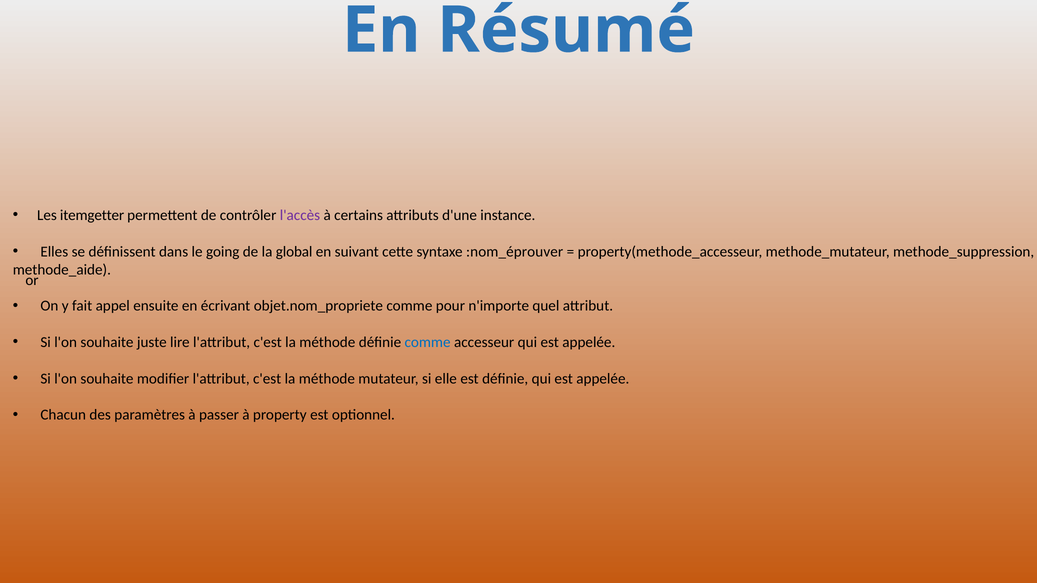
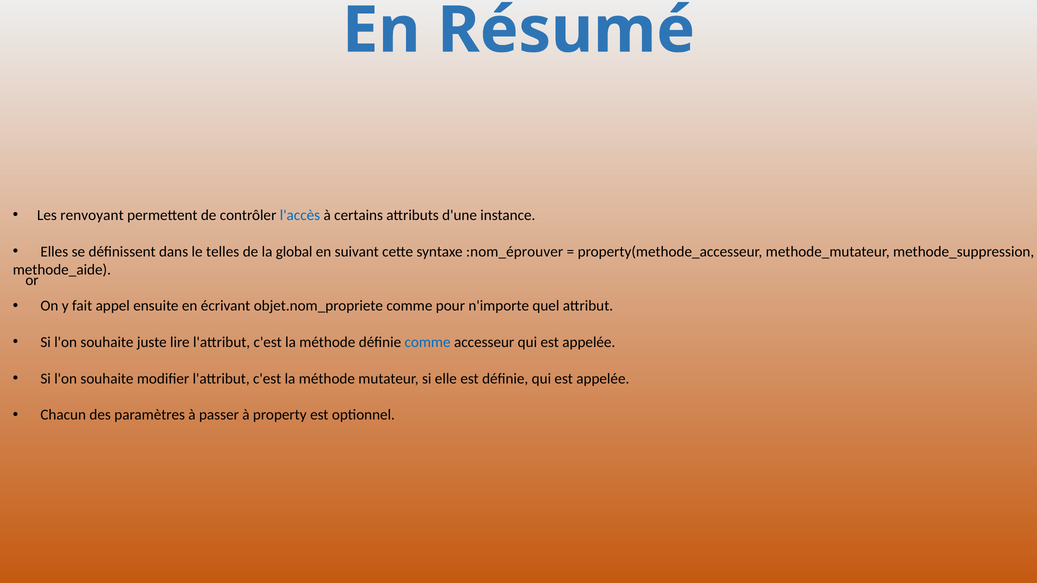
itemgetter: itemgetter -> renvoyant (92, 215)
l'accès colour: purple -> blue (300, 215)
going: going -> telles (223, 252)
